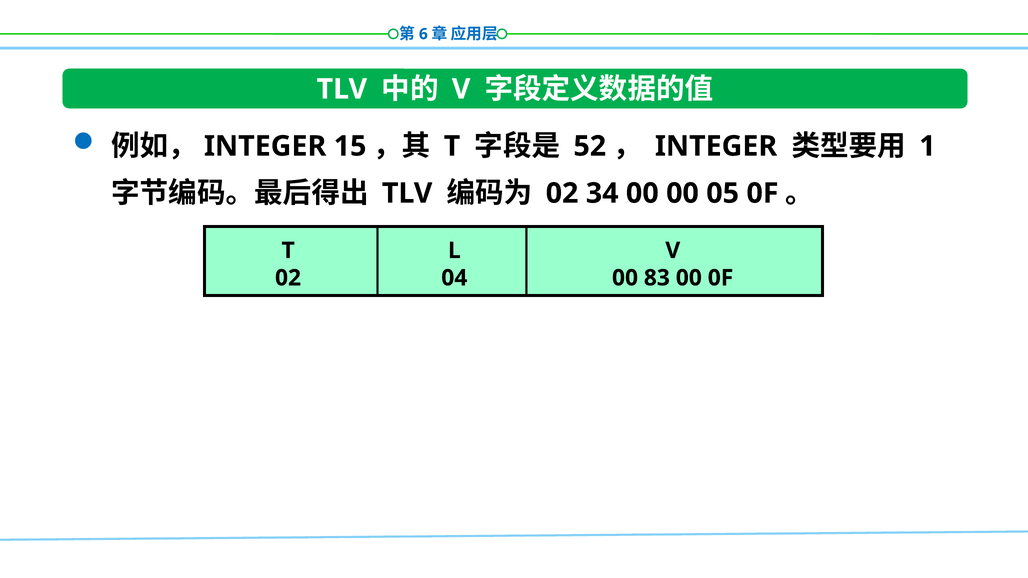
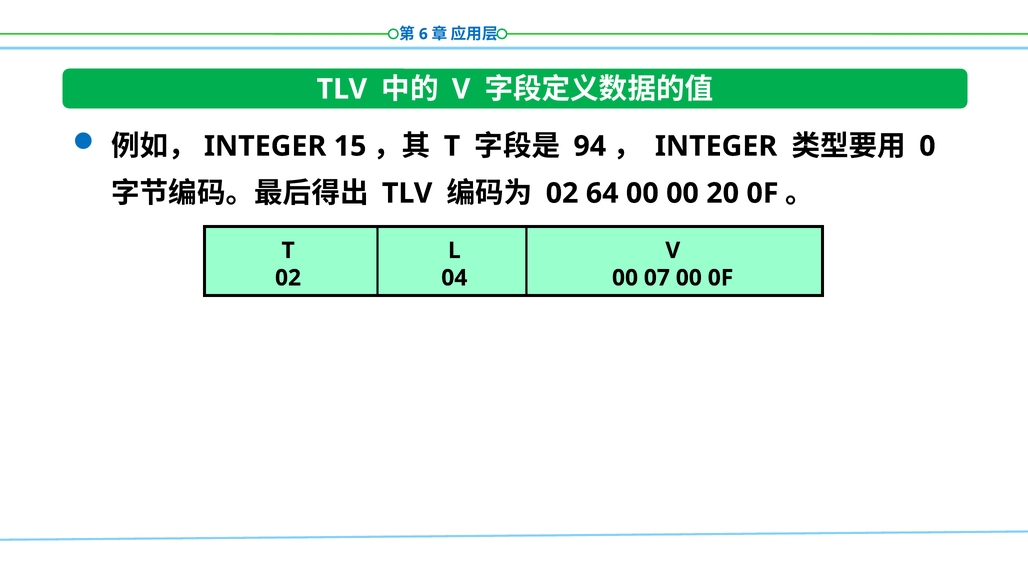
52: 52 -> 94 (590, 146)
1: 1 -> 0 (927, 146)
34: 34 -> 64 (602, 193)
05: 05 -> 20 (723, 193)
83: 83 -> 07 (657, 278)
